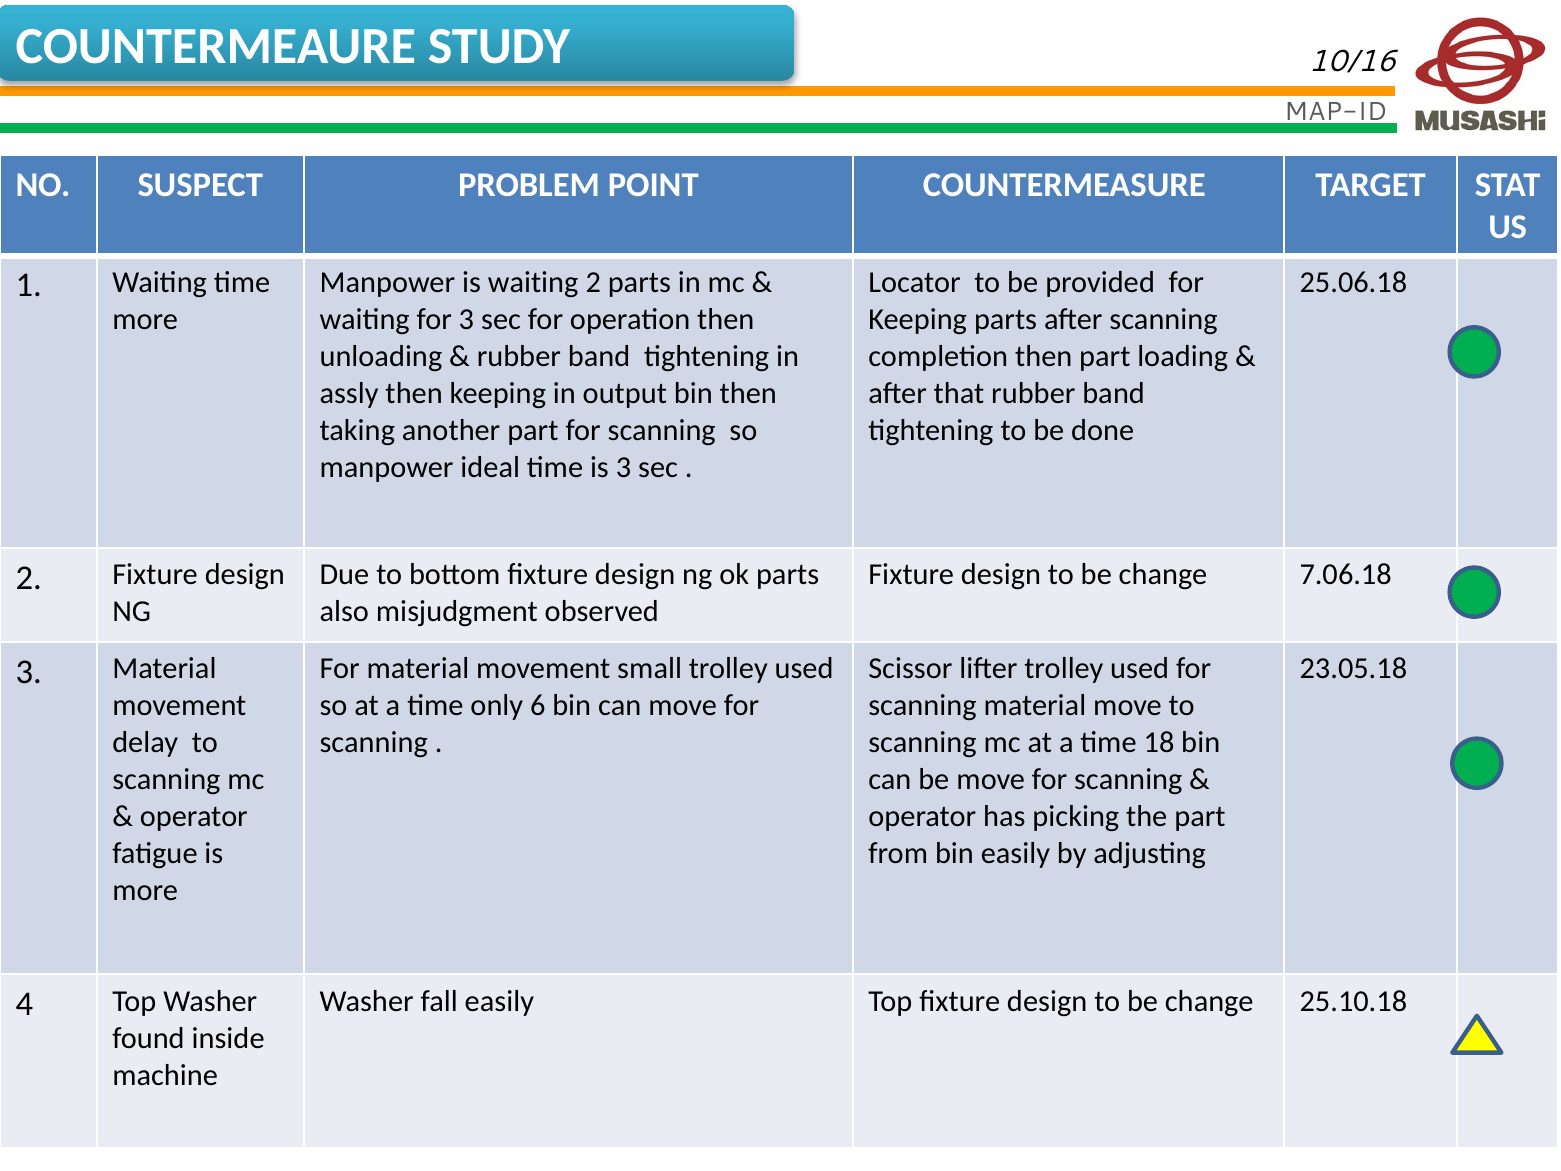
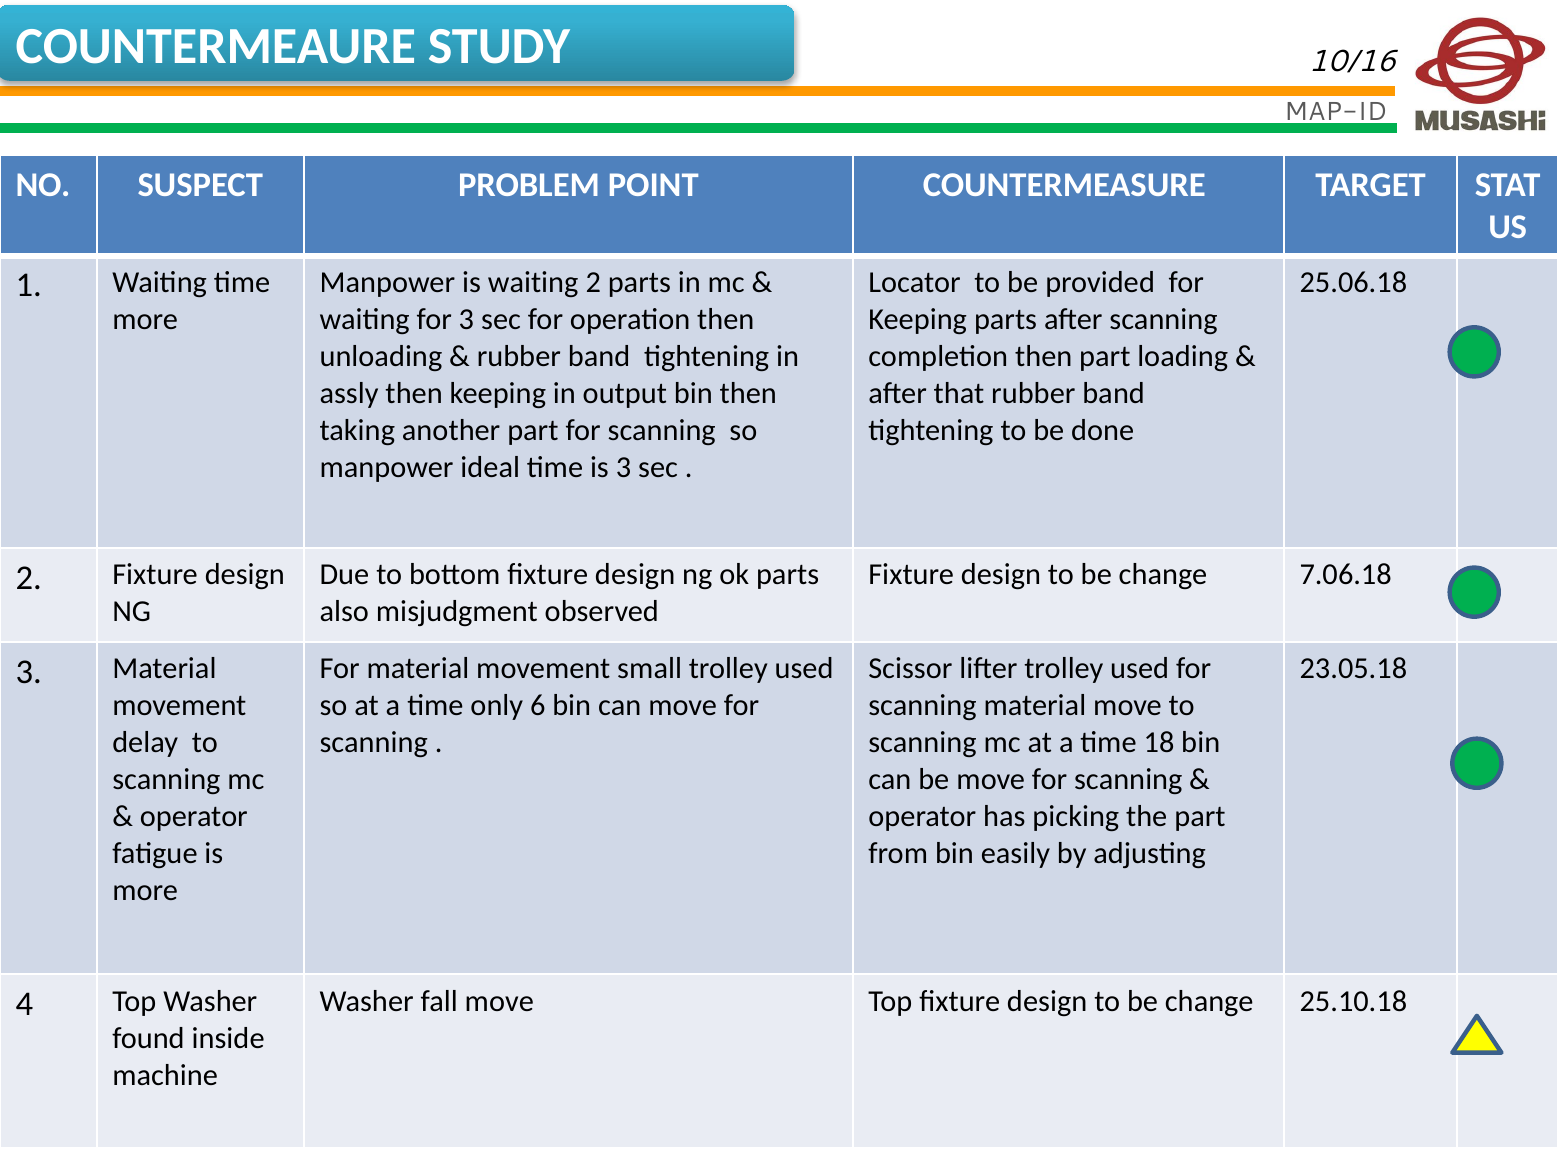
fall easily: easily -> move (499, 1001)
